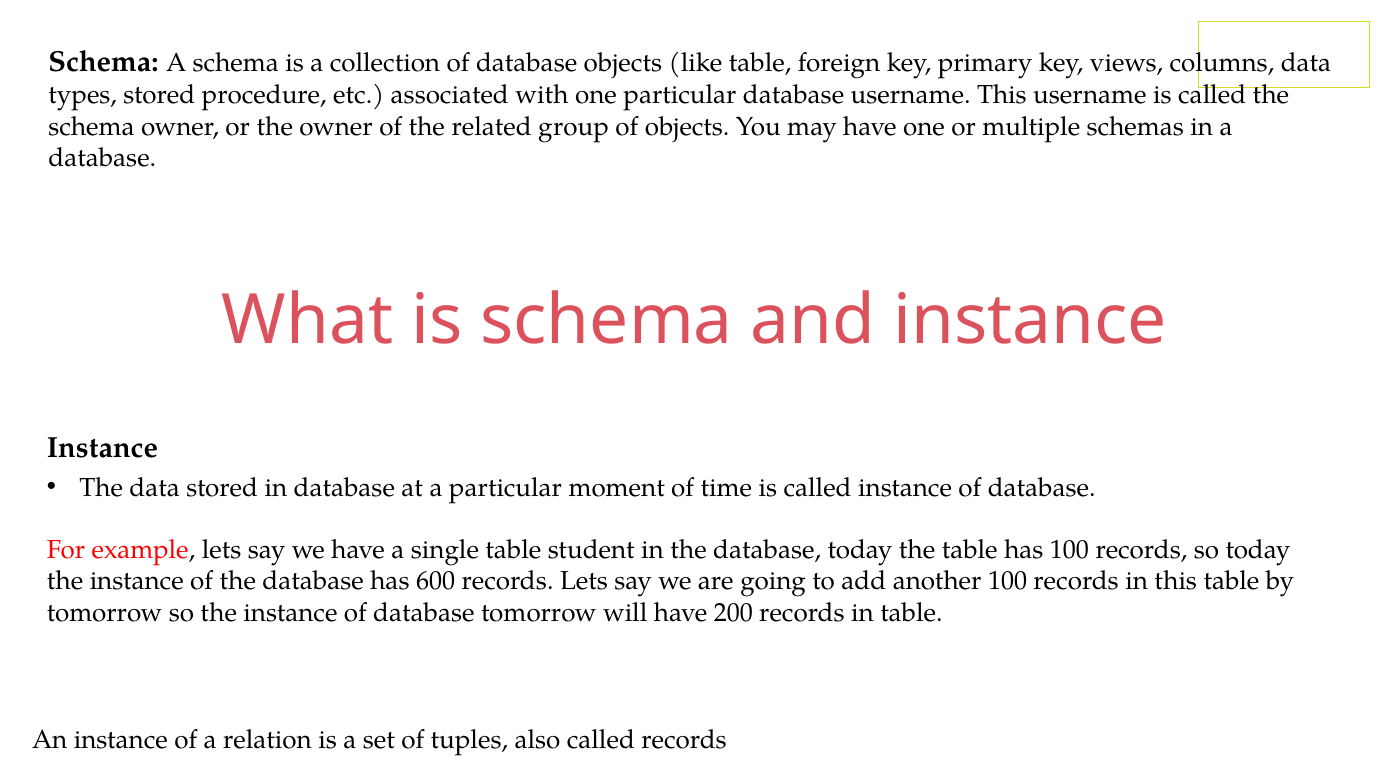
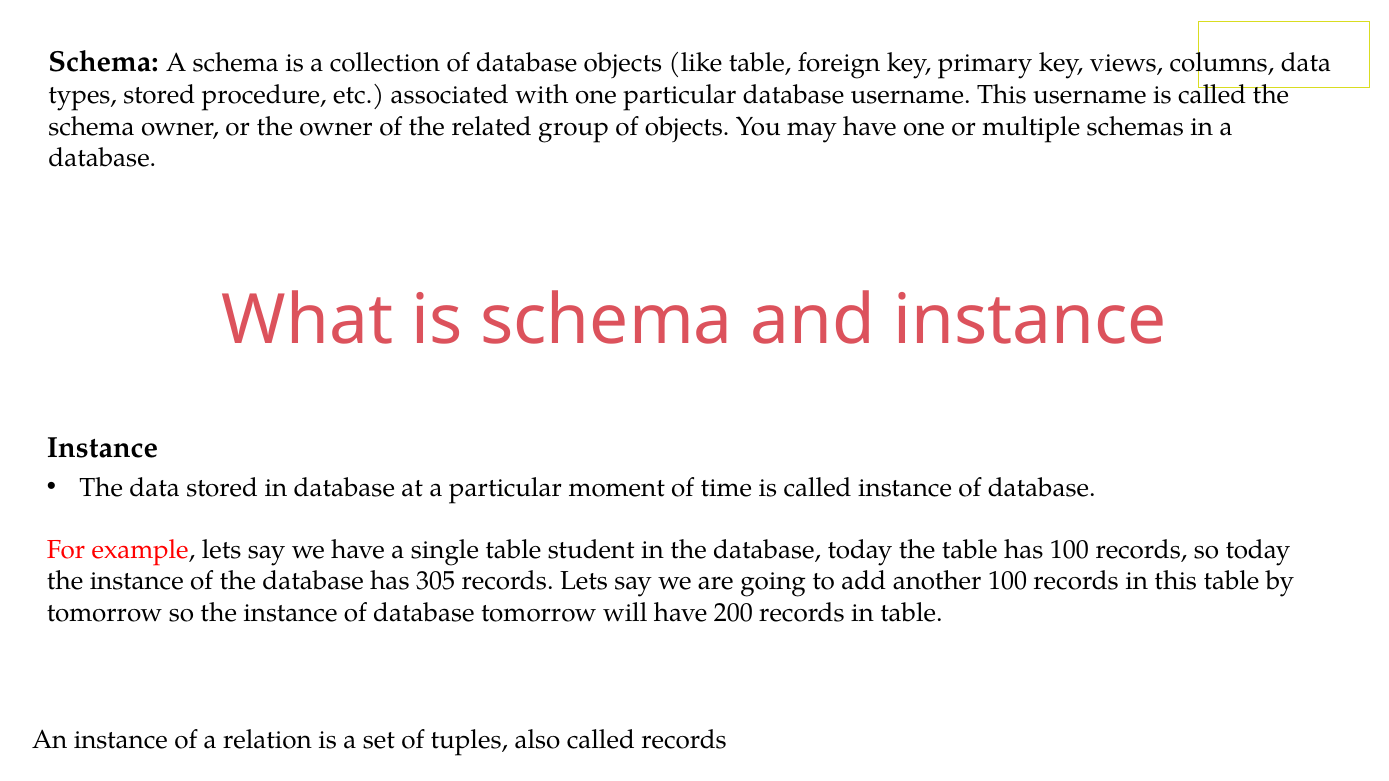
600: 600 -> 305 (436, 581)
